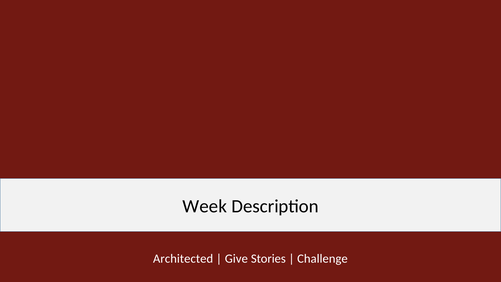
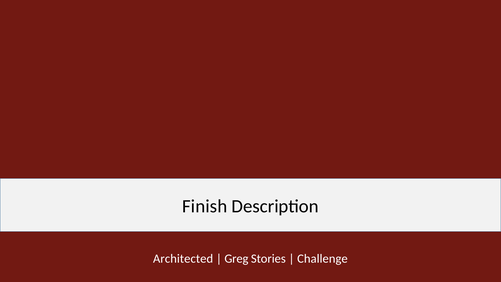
Week: Week -> Finish (205, 206)
Give: Give -> Greg (236, 259)
